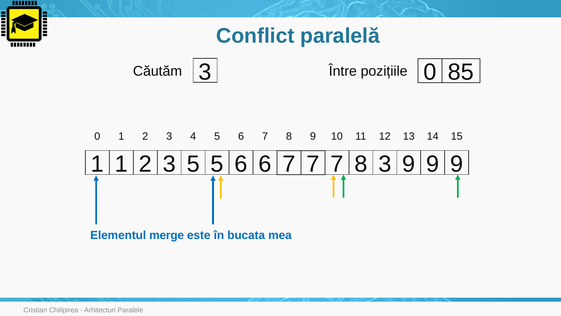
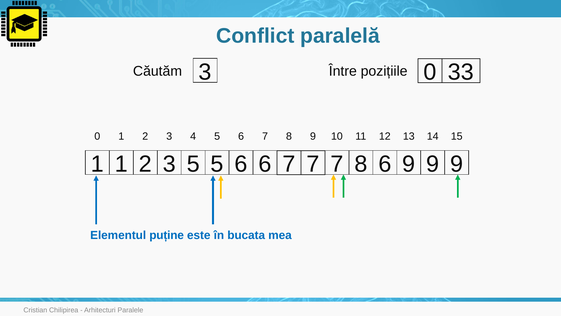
85: 85 -> 33 (461, 72)
8 3: 3 -> 6 (385, 164)
merge: merge -> puține (167, 235)
